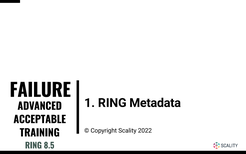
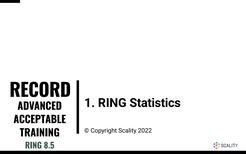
FAILURE: FAILURE -> RECORD (40, 91)
Metadata: Metadata -> Statistics (155, 103)
